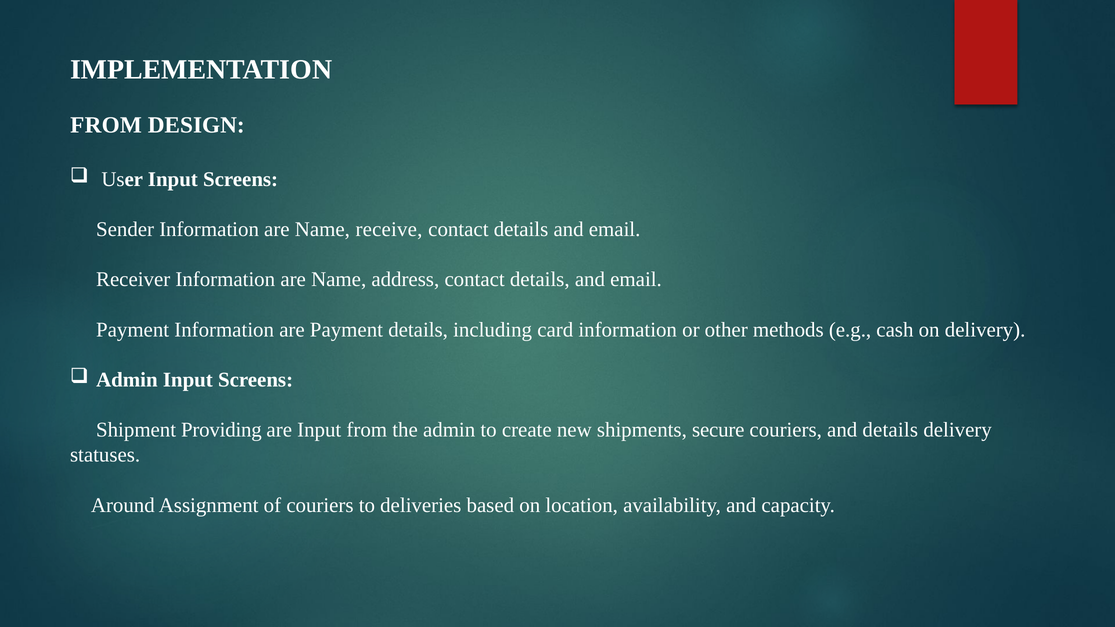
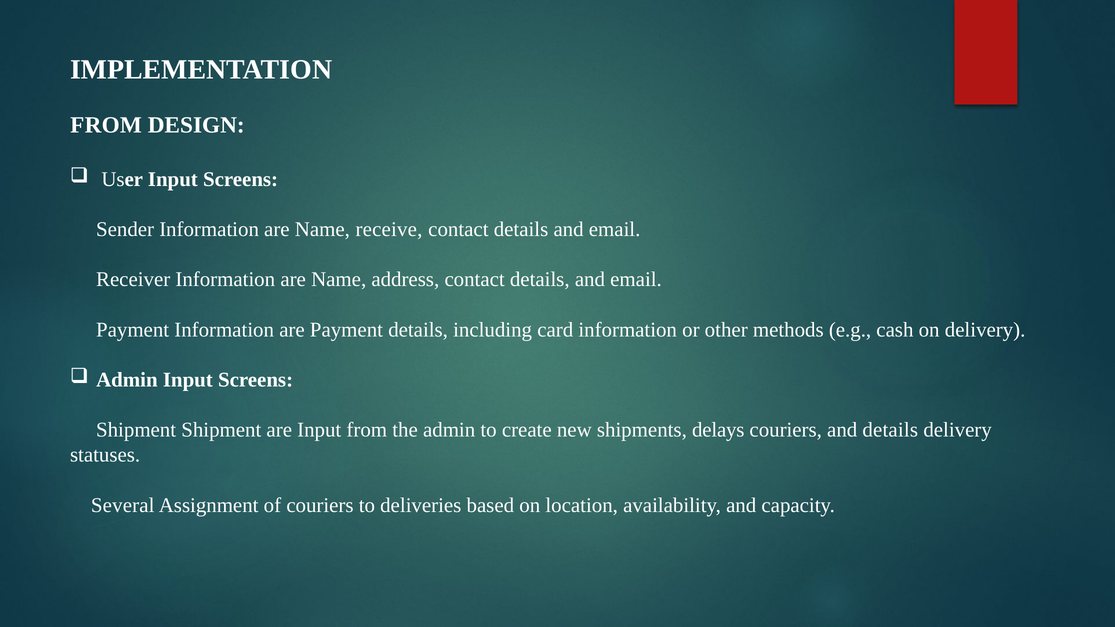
Shipment Providing: Providing -> Shipment (221, 430)
secure: secure -> delays (718, 430)
Around: Around -> Several (123, 505)
